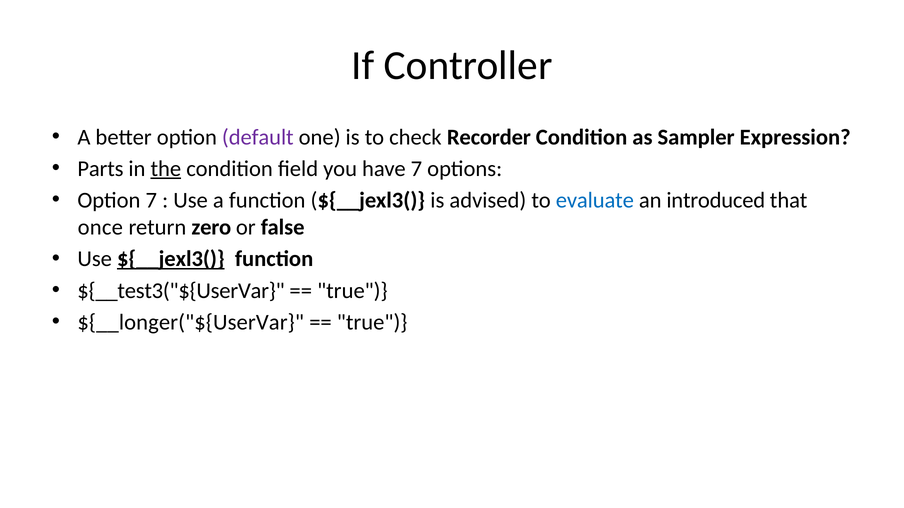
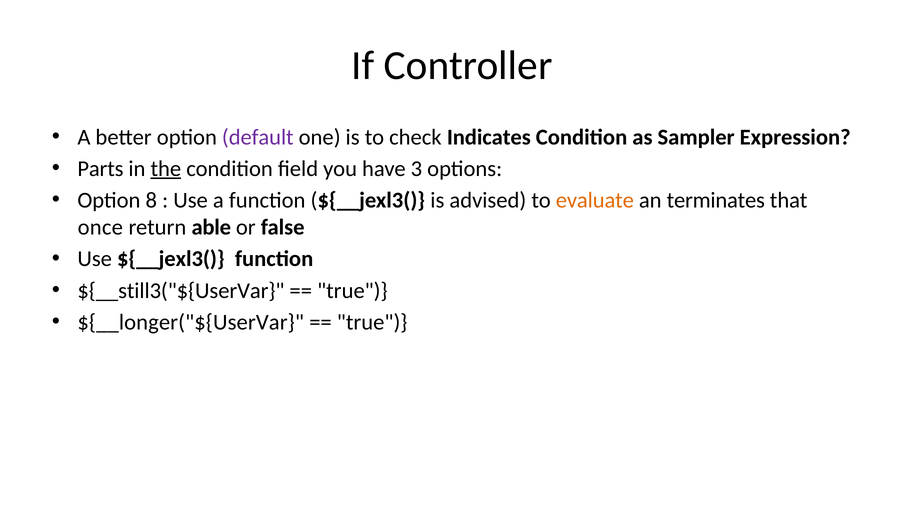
Recorder: Recorder -> Indicates (489, 137)
have 7: 7 -> 3 (416, 169)
Option 7: 7 -> 8 (151, 200)
evaluate colour: blue -> orange (595, 200)
introduced: introduced -> terminates (716, 200)
zero: zero -> able (211, 228)
${__jexl3( underline: present -> none (171, 259)
${__test3("${UserVar: ${__test3("${UserVar -> ${__still3("${UserVar (181, 291)
